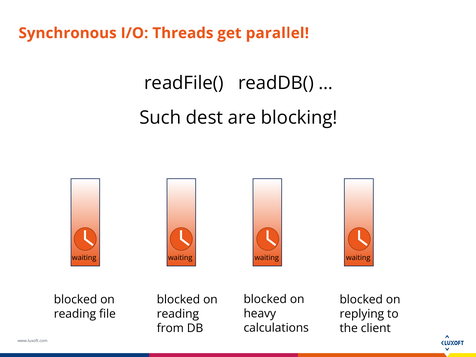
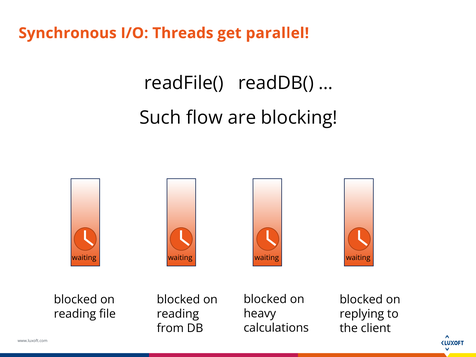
dest: dest -> flow (204, 118)
